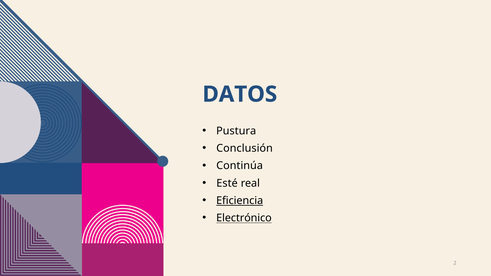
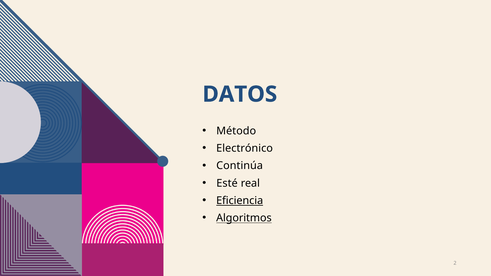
Pustura: Pustura -> Método (236, 131)
Conclusión: Conclusión -> Electrónico (245, 148)
Electrónico: Electrónico -> Algoritmos (244, 218)
